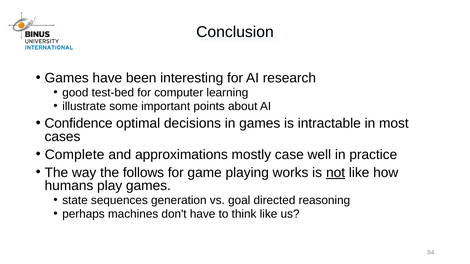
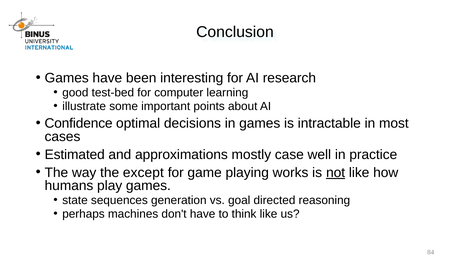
Complete: Complete -> Estimated (75, 155)
follows: follows -> except (143, 173)
